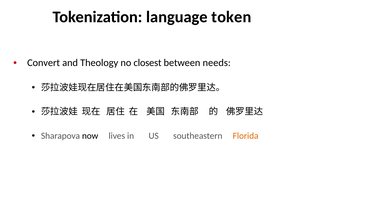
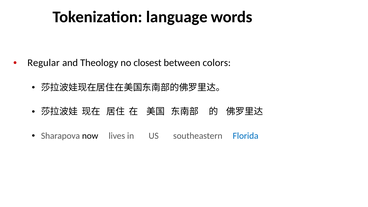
token: token -> words (232, 17)
Convert: Convert -> Regular (44, 63)
needs: needs -> colors (217, 63)
Florida colour: orange -> blue (246, 136)
